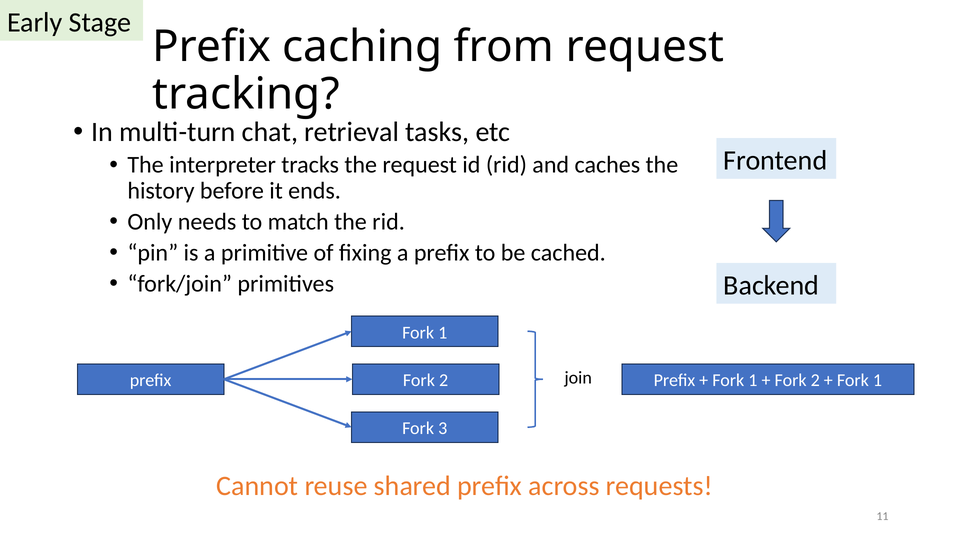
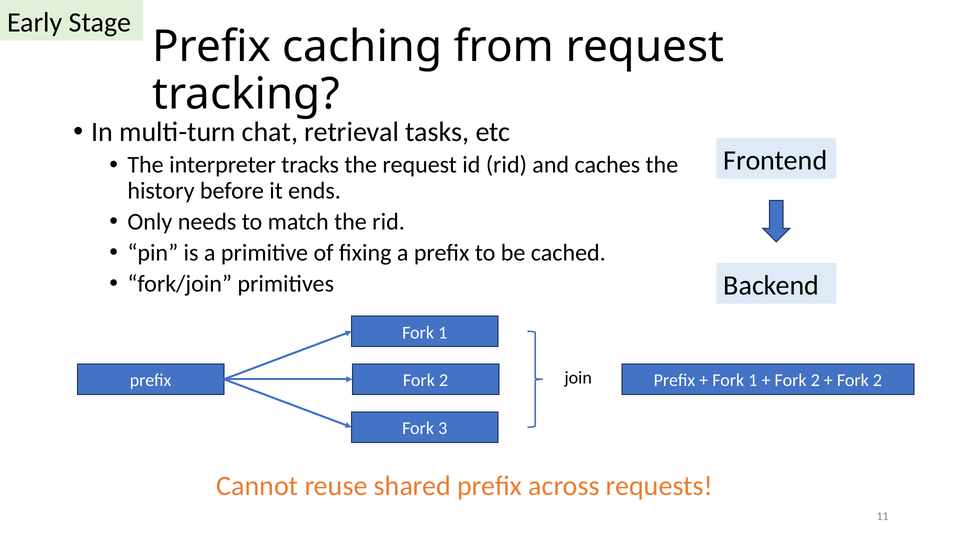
1: 1 -> 2 (878, 381)
